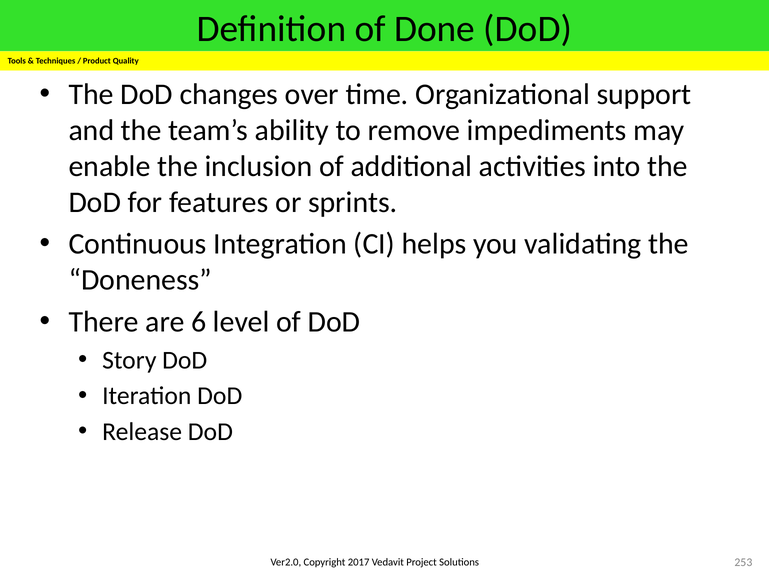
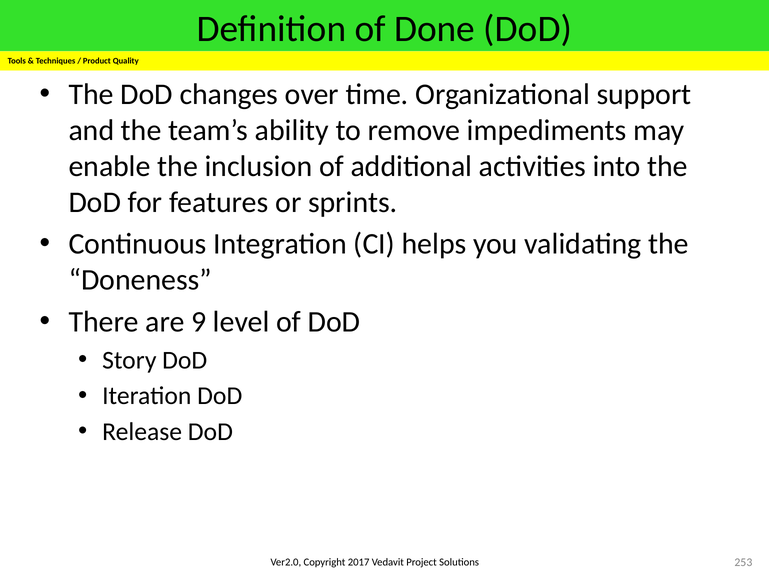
6: 6 -> 9 (199, 322)
